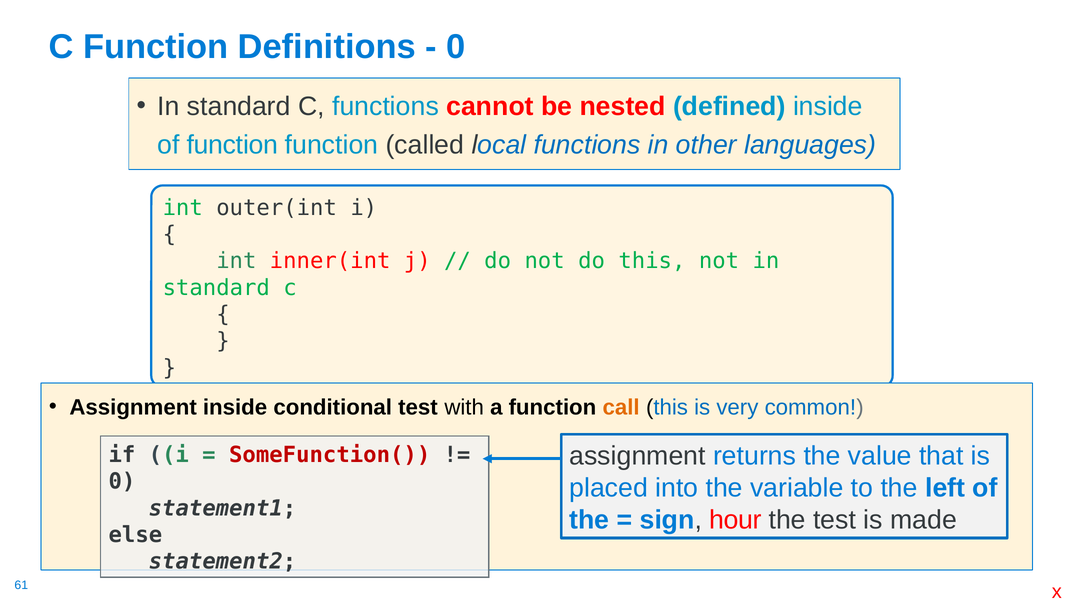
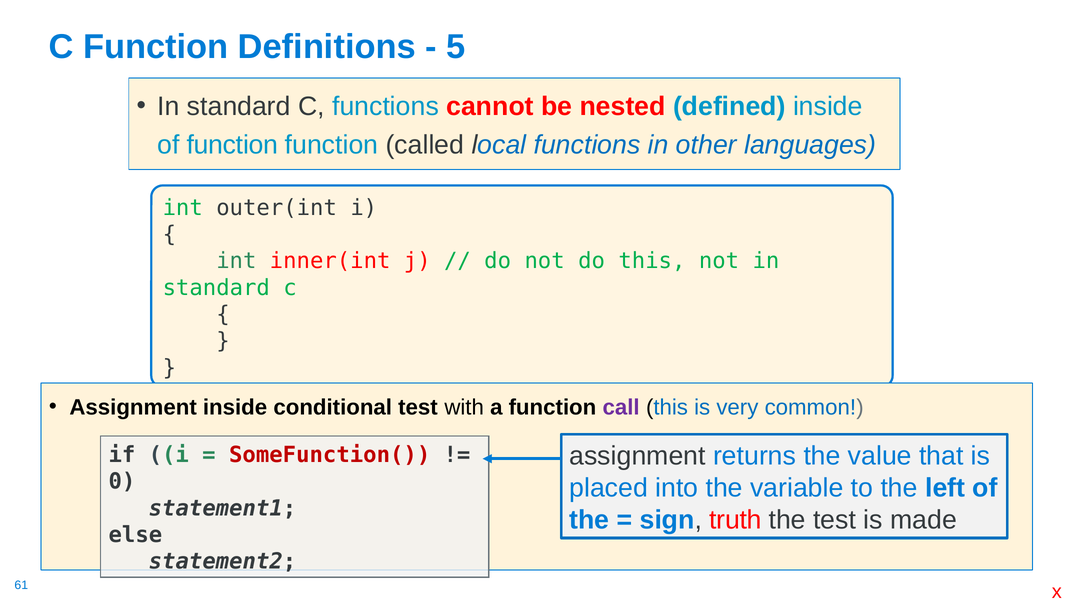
0: 0 -> 5 (456, 47)
call colour: orange -> purple (621, 407)
hour: hour -> truth (735, 520)
